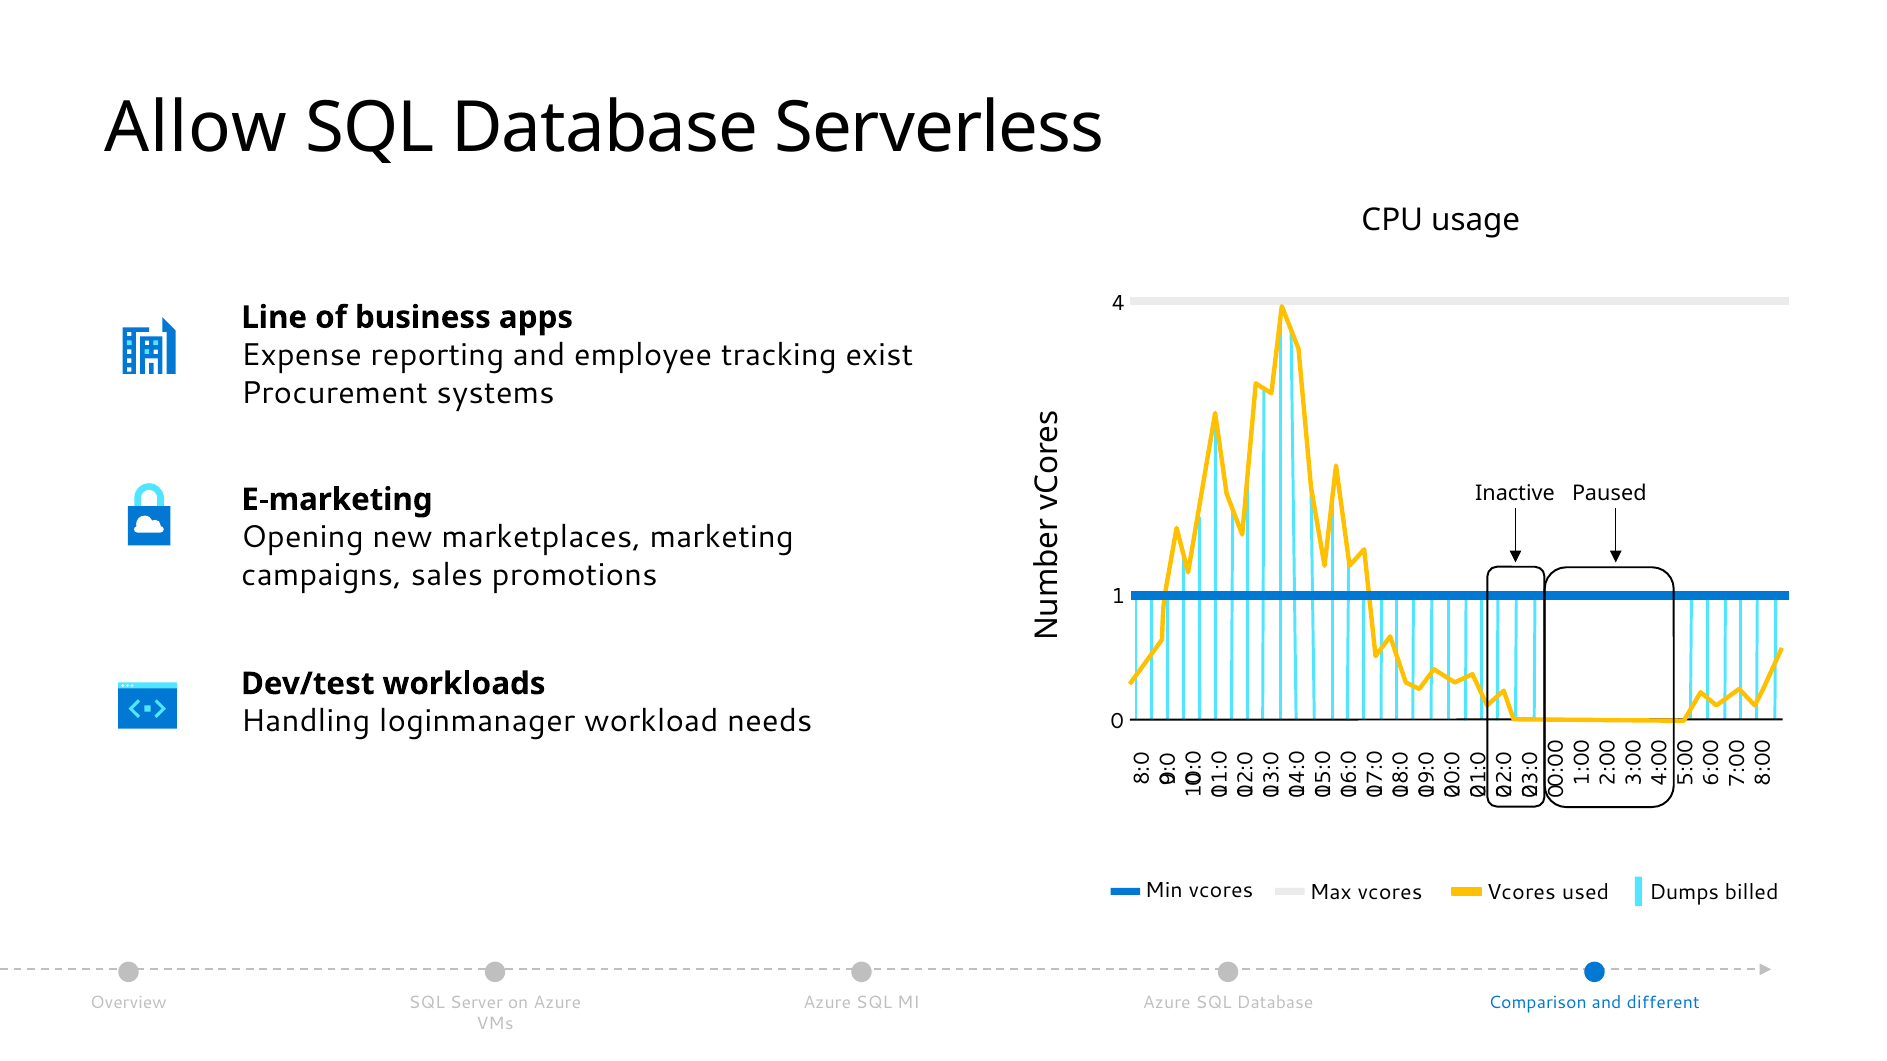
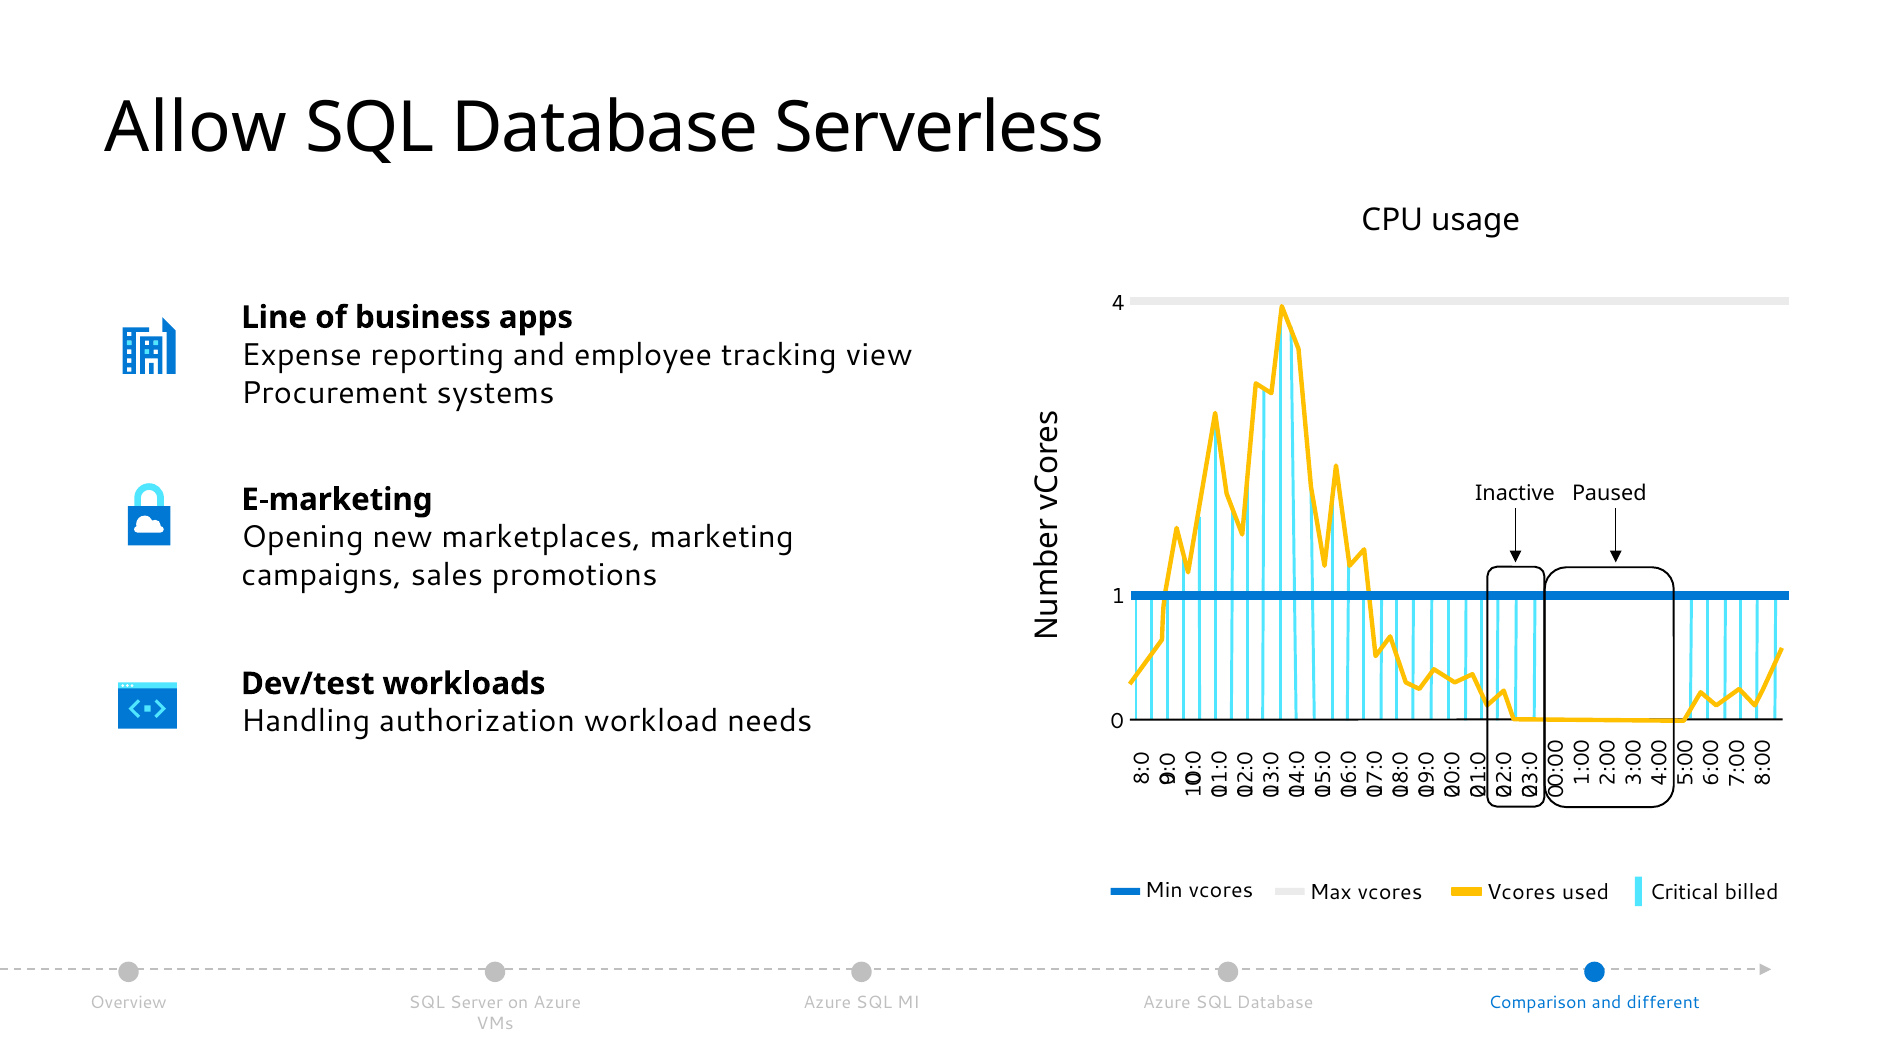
exist: exist -> view (879, 355)
loginmanager: loginmanager -> authorization (477, 722)
Dumps: Dumps -> Critical (1684, 892)
